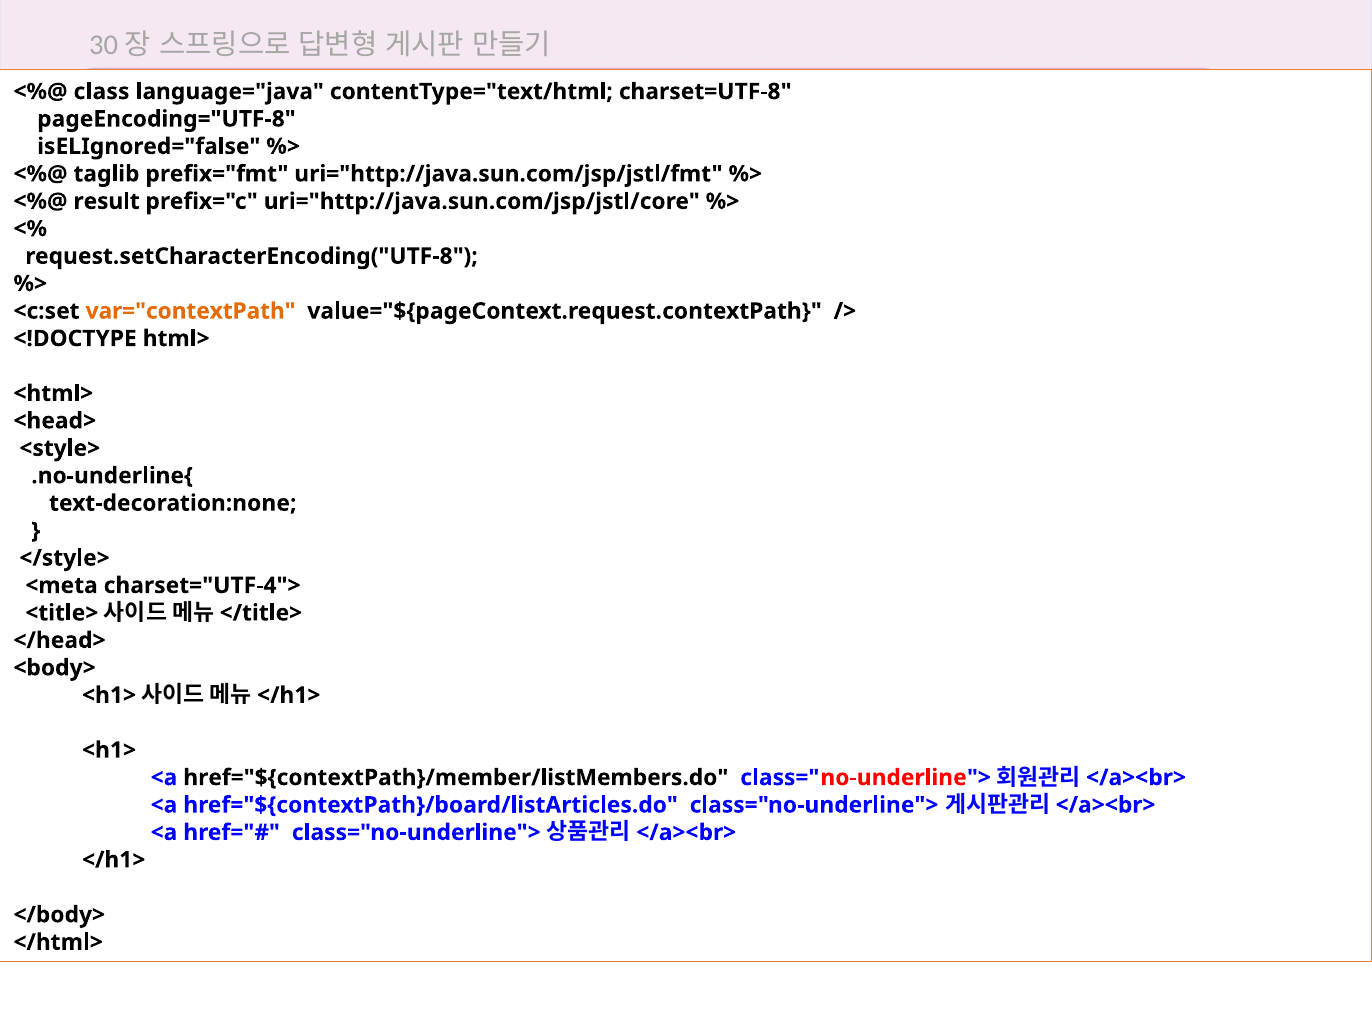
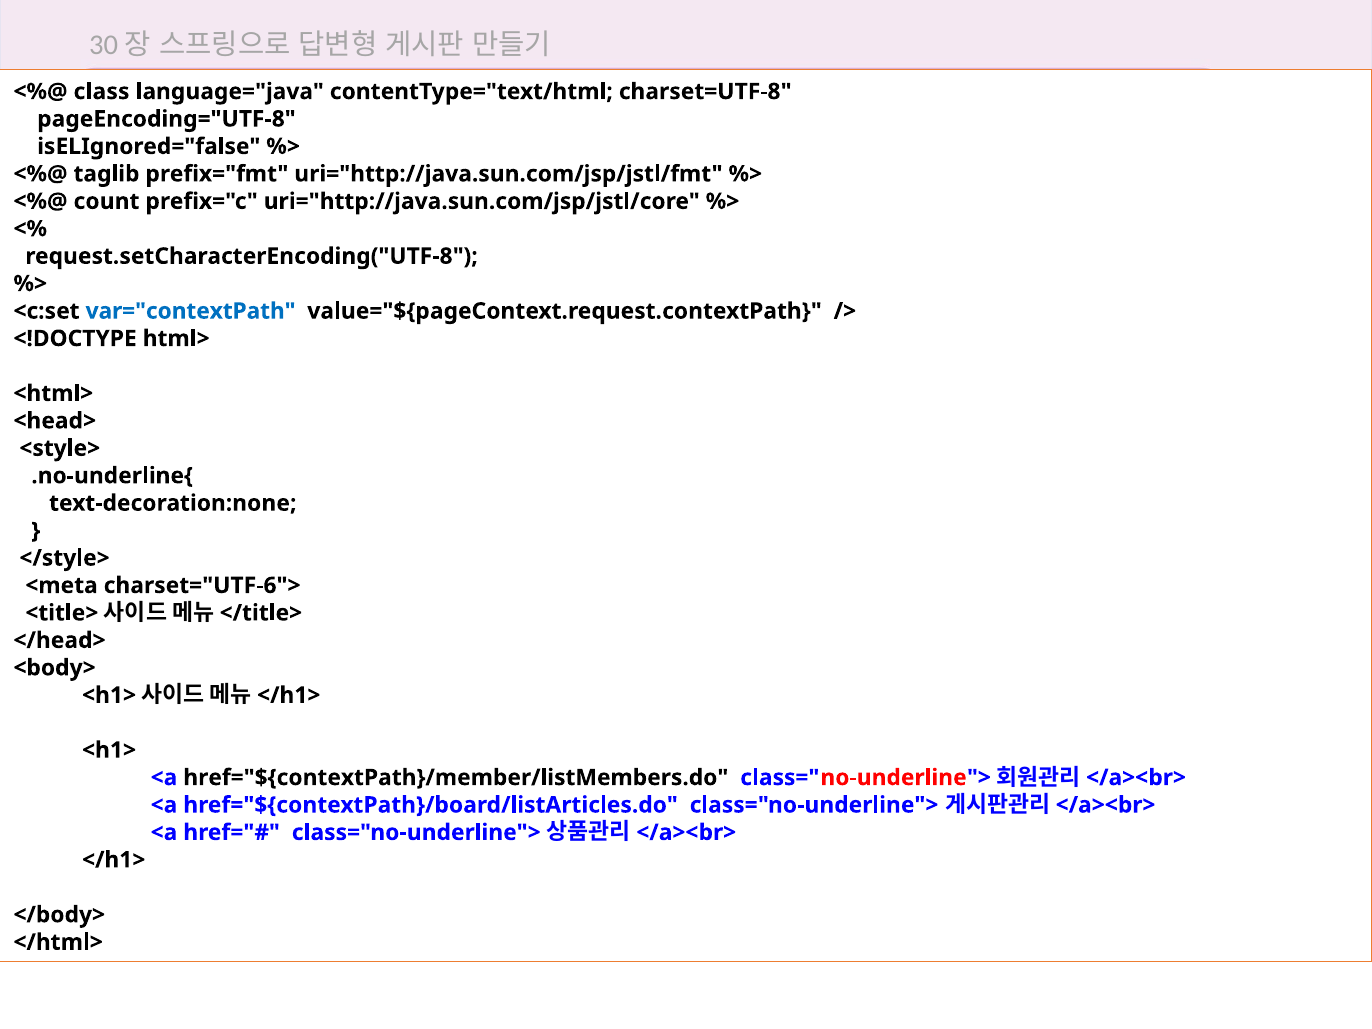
result: result -> count (106, 201)
var="contextPath colour: orange -> blue (191, 311)
charset="UTF-4">: charset="UTF-4"> -> charset="UTF-6"> (202, 585)
